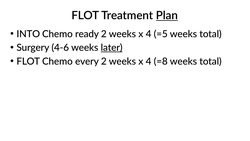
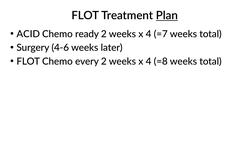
INTO: INTO -> ACID (28, 34)
=5: =5 -> =7 (161, 34)
later underline: present -> none (112, 48)
